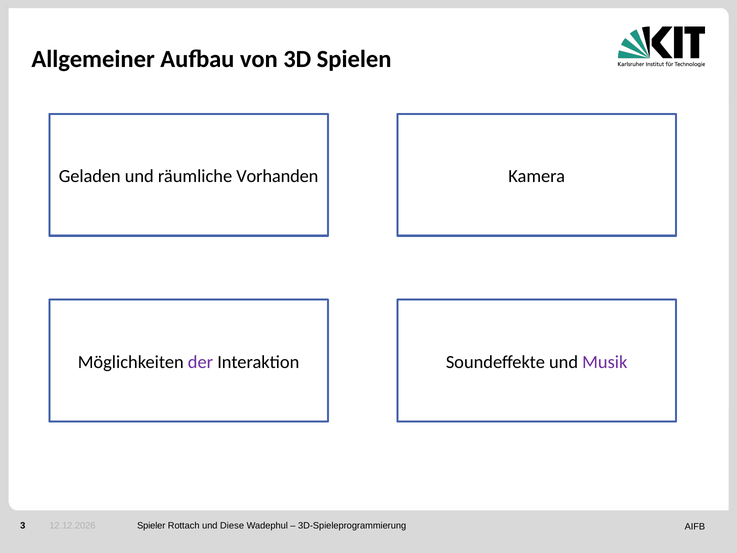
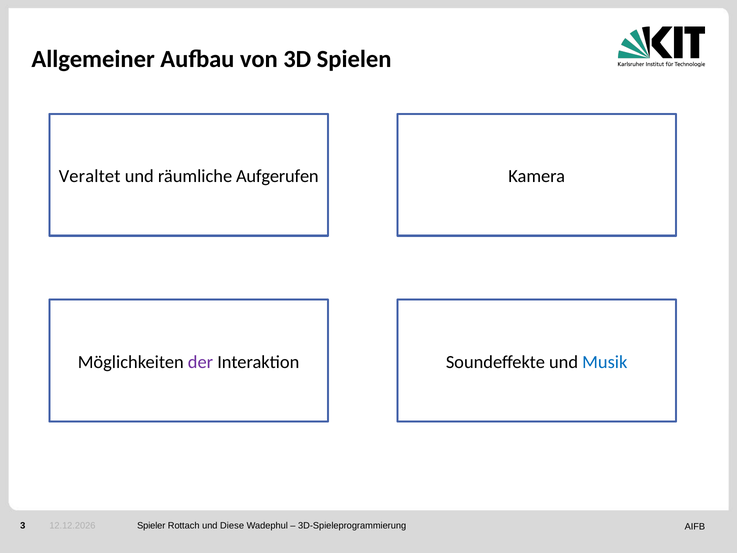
Geladen: Geladen -> Veraltet (90, 176)
Vorhanden: Vorhanden -> Aufgerufen (277, 176)
Musik colour: purple -> blue (605, 362)
